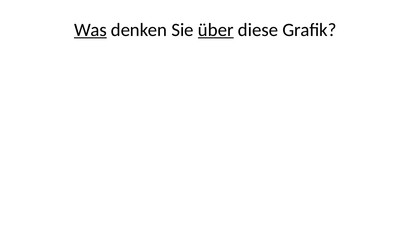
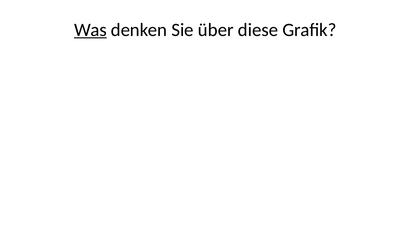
über underline: present -> none (216, 30)
